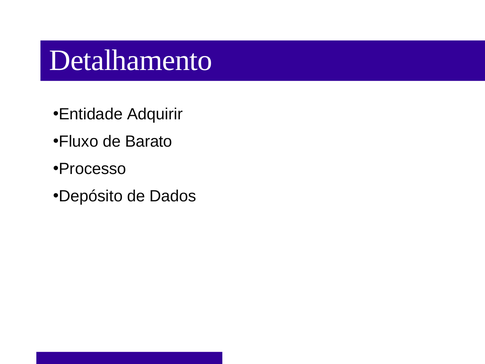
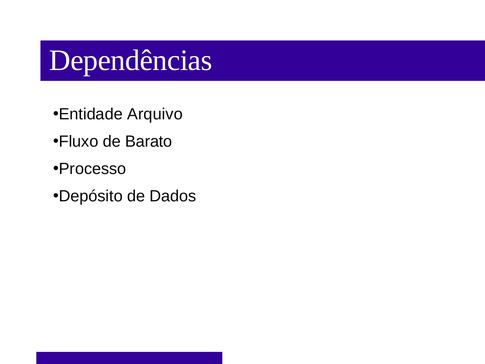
Detalhamento: Detalhamento -> Dependências (131, 60)
Adquirir: Adquirir -> Arquivo (155, 114)
